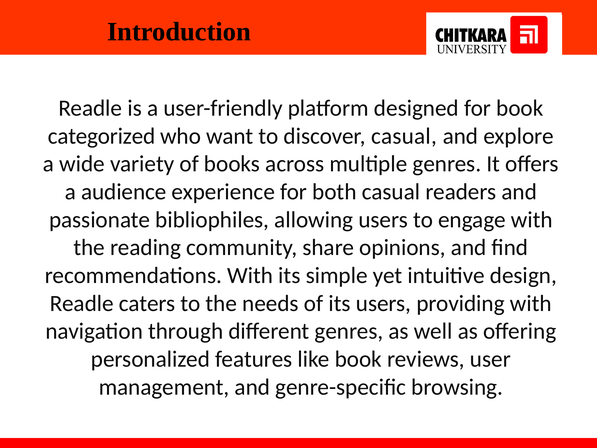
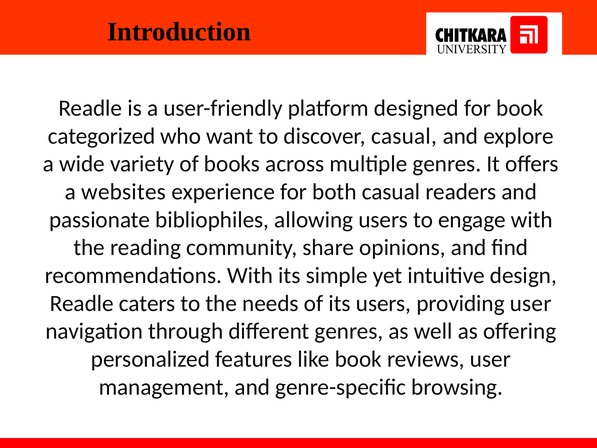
audience: audience -> websites (124, 192)
providing with: with -> user (531, 303)
